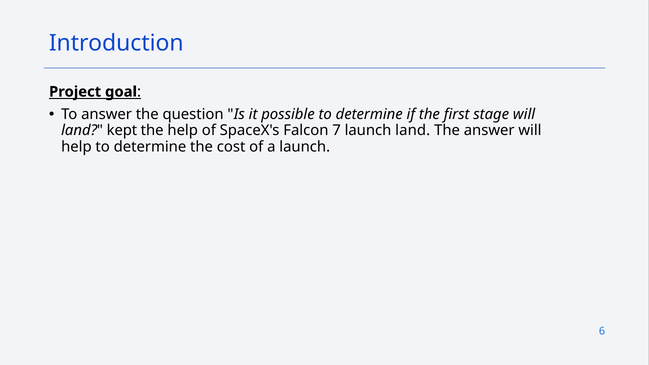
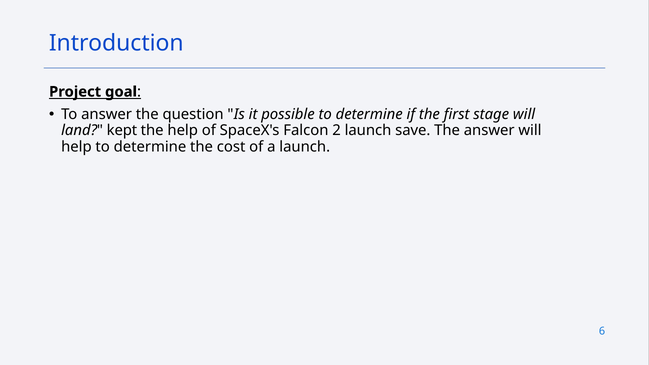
7: 7 -> 2 (337, 131)
launch land: land -> save (413, 131)
